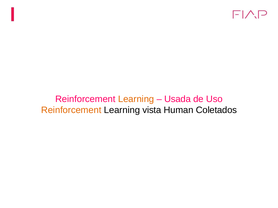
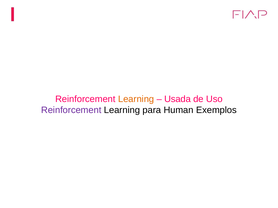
Reinforcement colour: orange -> purple (71, 110)
vista: vista -> para (152, 110)
Coletados: Coletados -> Exemplos (216, 110)
